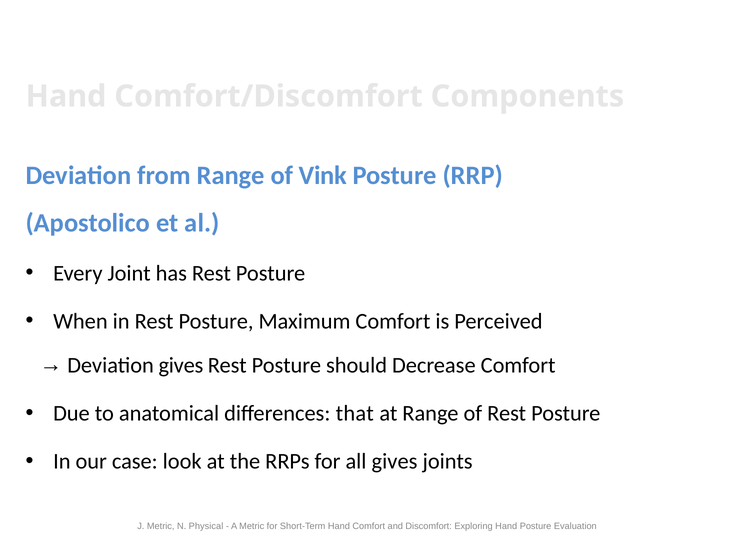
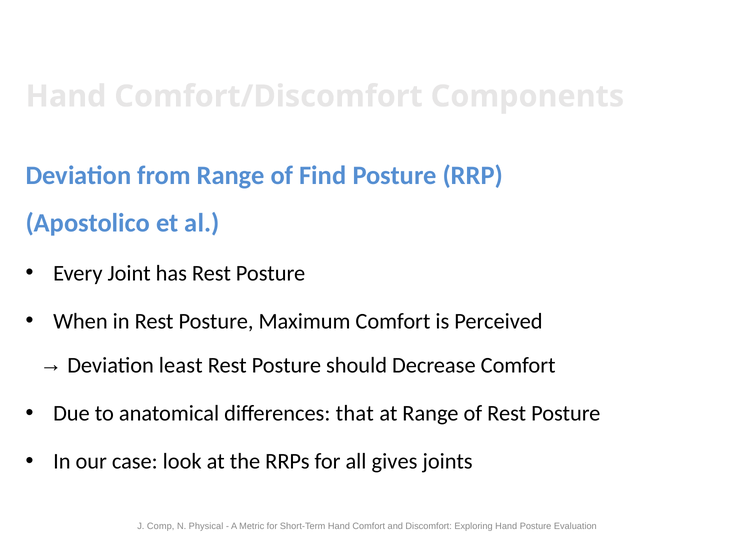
Vink: Vink -> Find (323, 175)
Deviation gives: gives -> least (181, 365)
J Metric: Metric -> Comp (161, 526)
